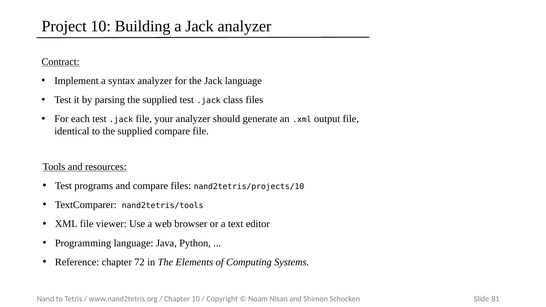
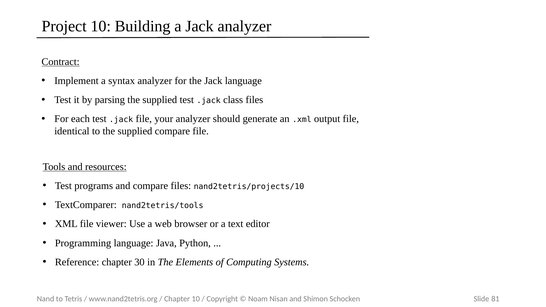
72: 72 -> 30 (139, 262)
